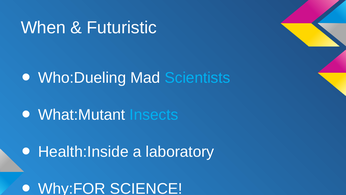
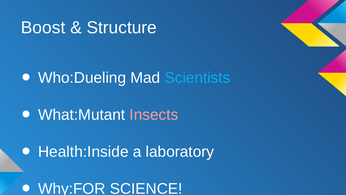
When: When -> Boost (43, 28)
Futuristic: Futuristic -> Structure (122, 28)
Insects colour: light blue -> pink (154, 115)
